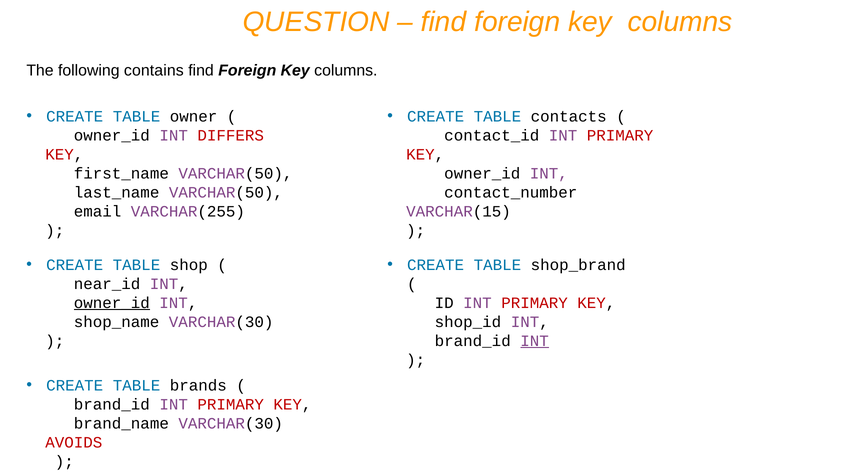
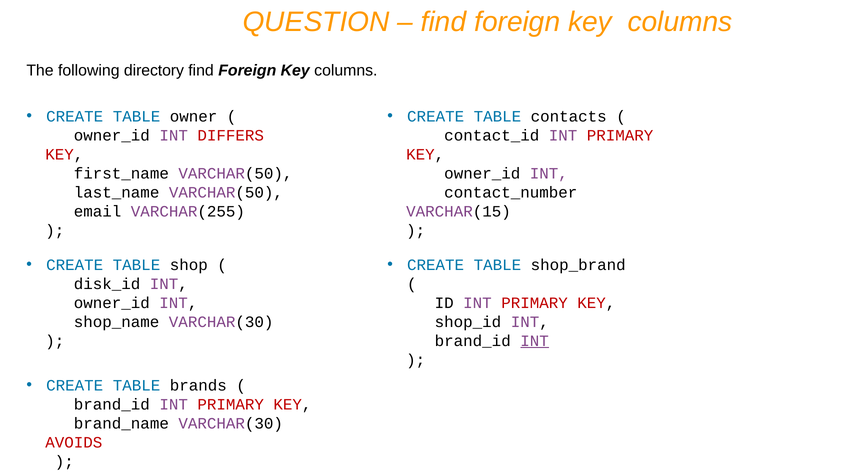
contains: contains -> directory (154, 70)
near_id: near_id -> disk_id (107, 284)
owner_id underline: present -> none (112, 303)
